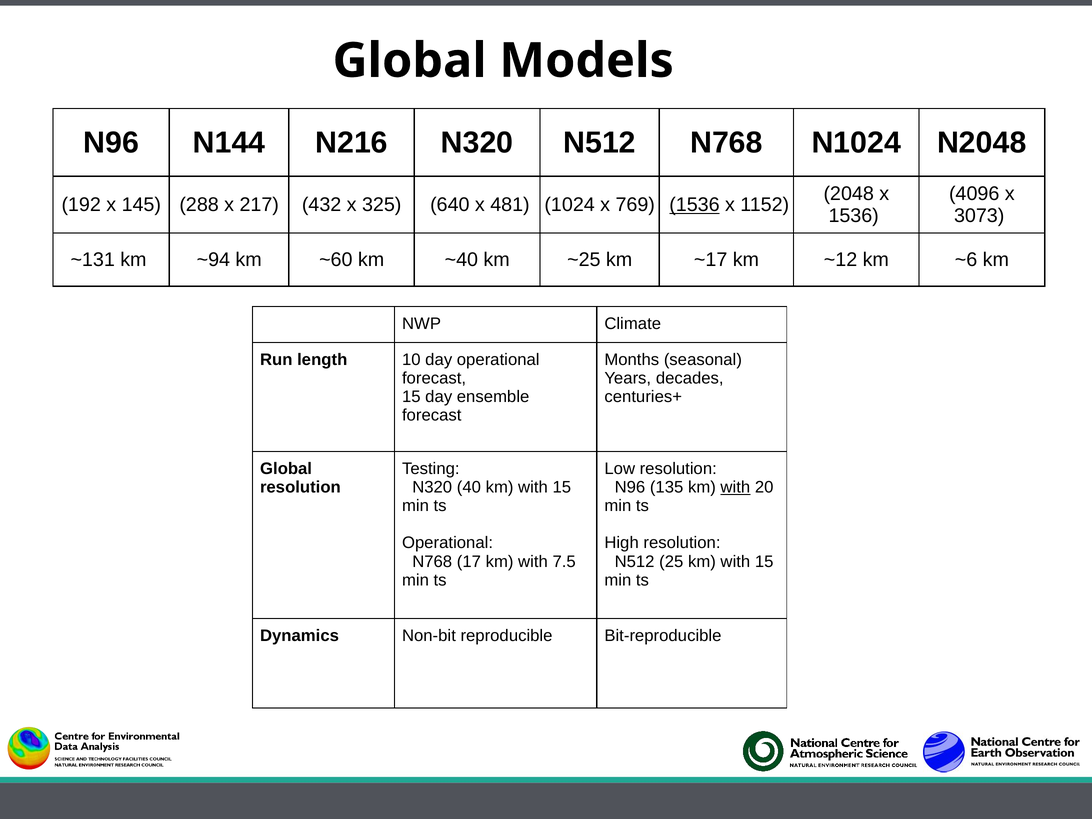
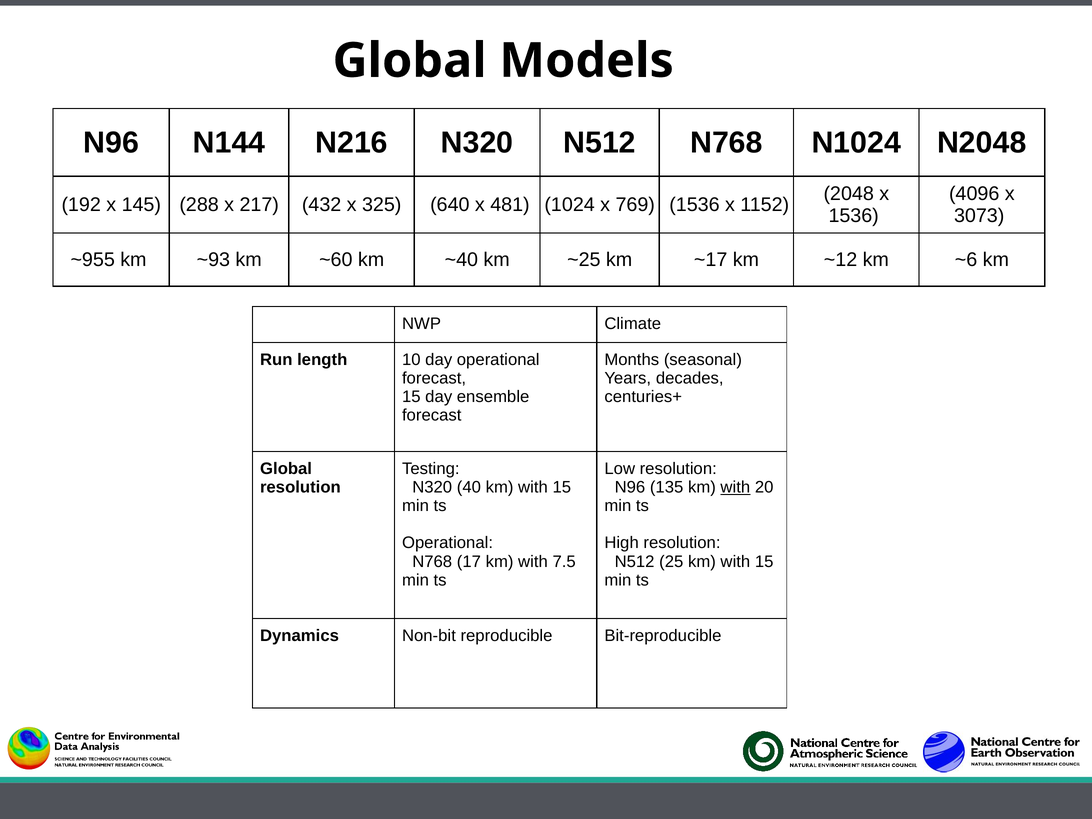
1536 underline: present -> none (694, 205)
~131: ~131 -> ~955 (93, 260)
~94: ~94 -> ~93 (213, 260)
